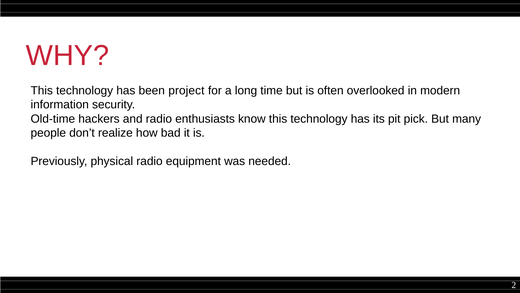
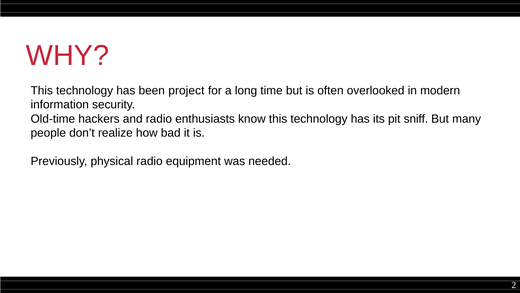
pick: pick -> sniff (416, 119)
